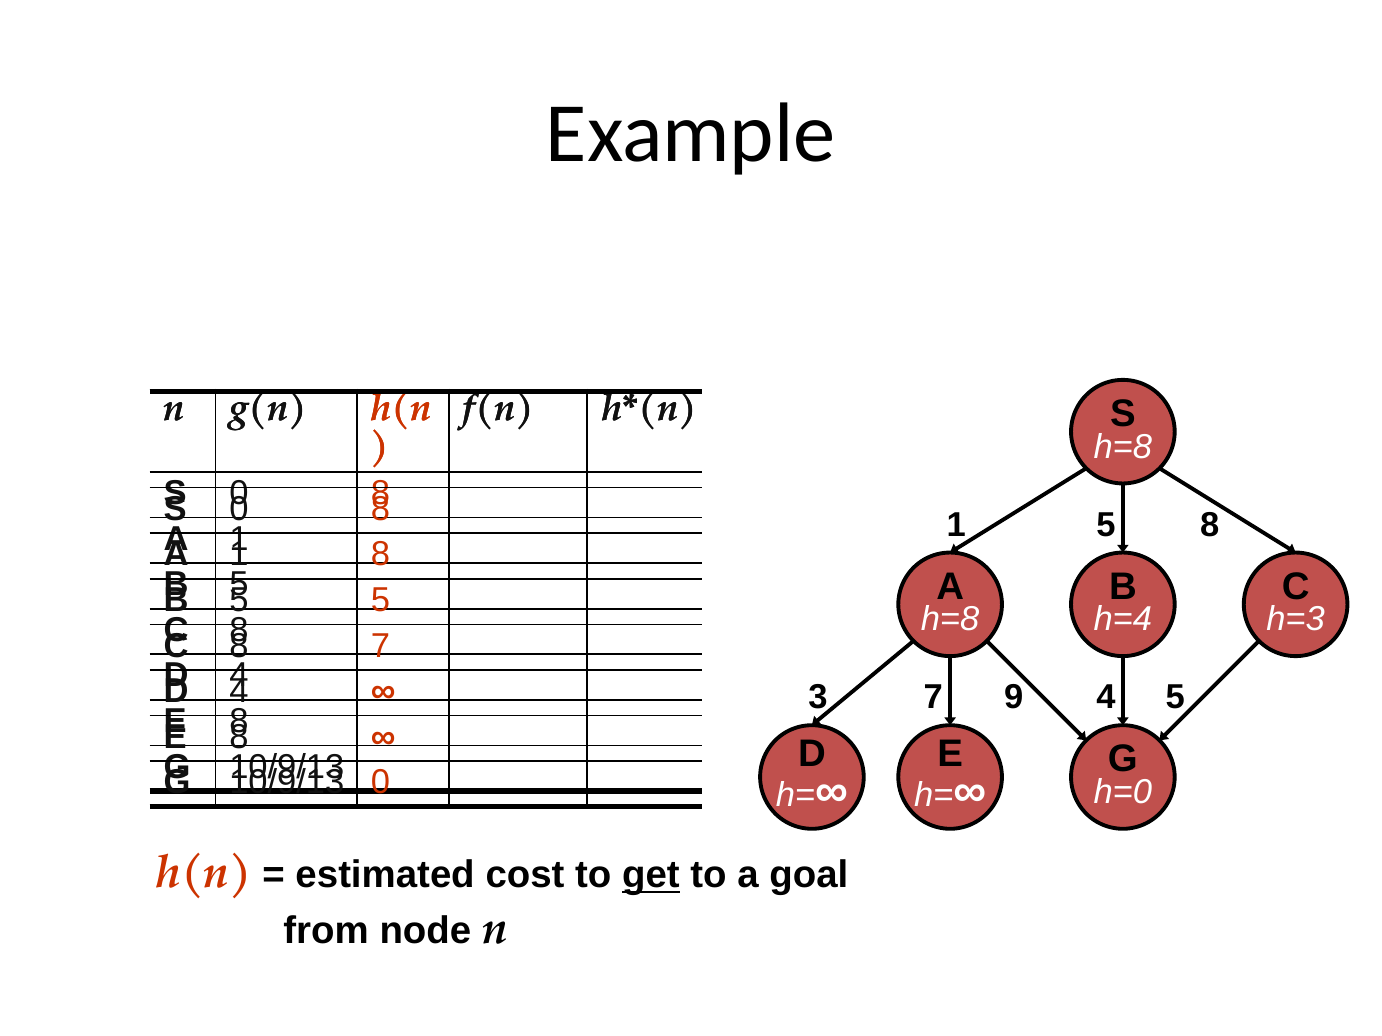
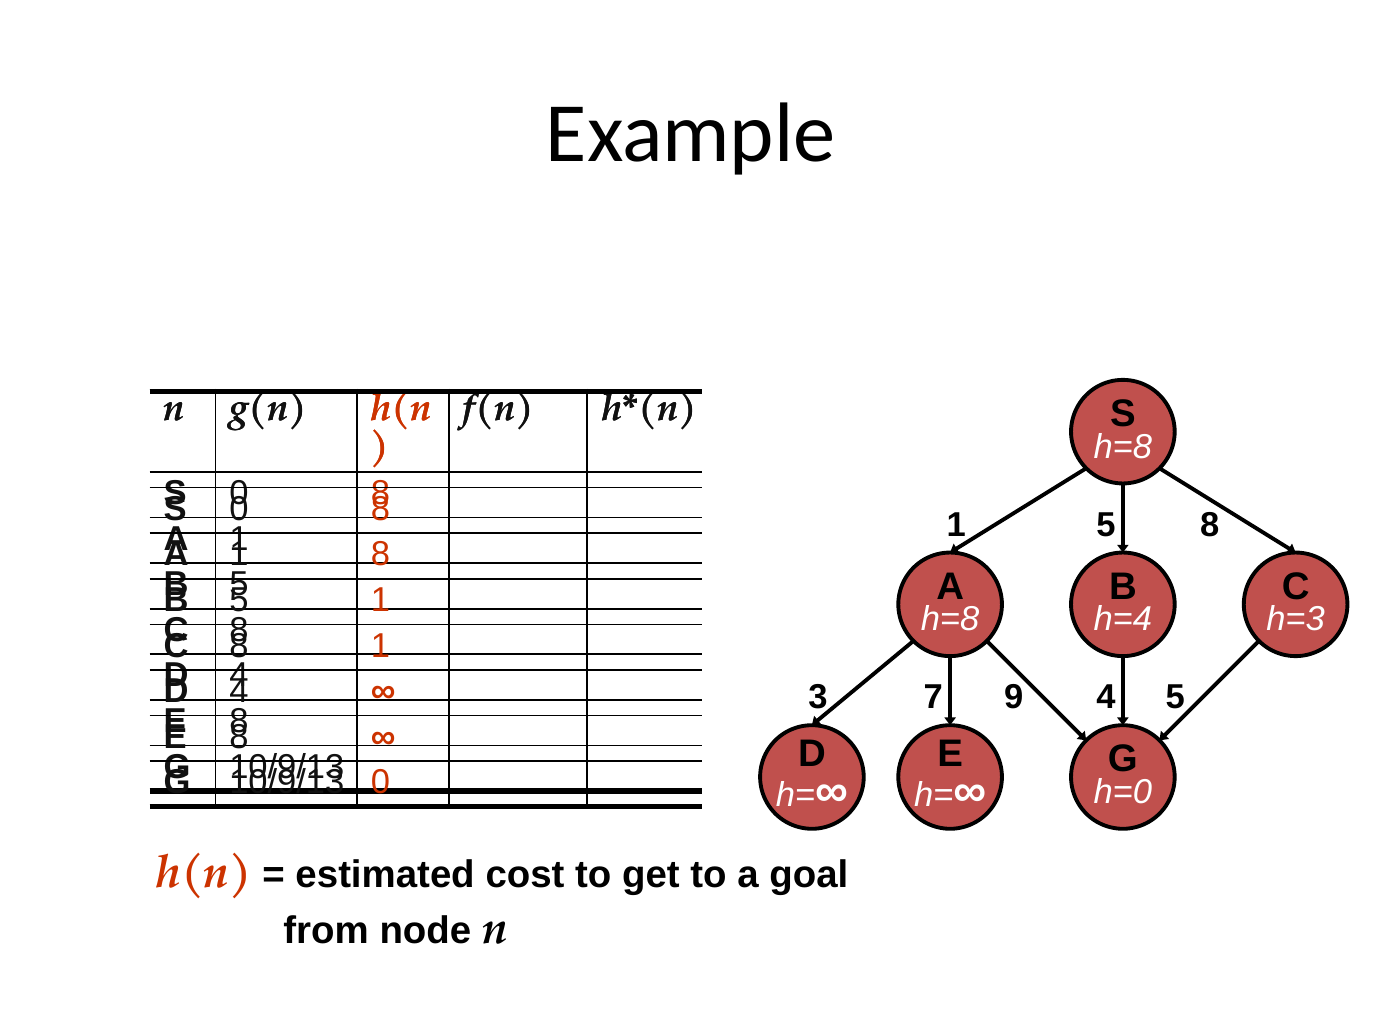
5: 5 -> 1 (380, 600)
7: 7 -> 1 (380, 646)
get underline: present -> none (651, 876)
